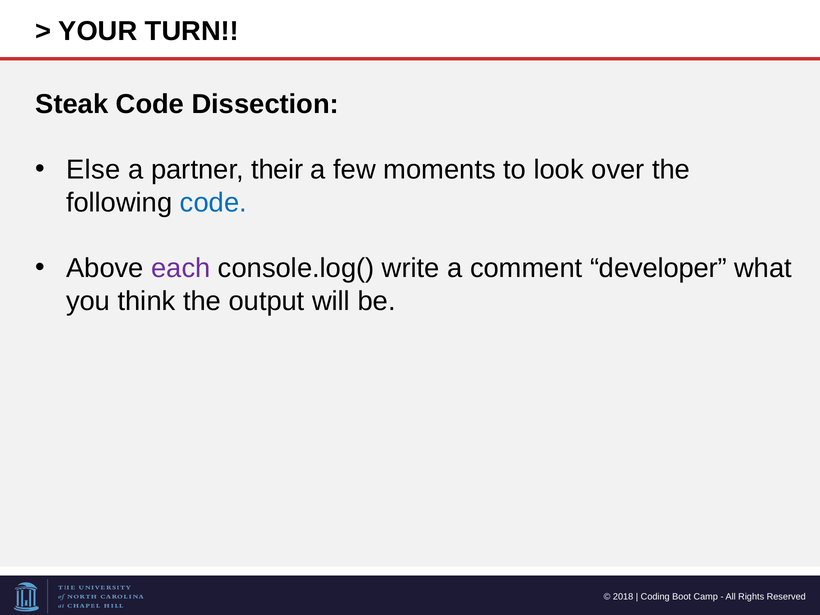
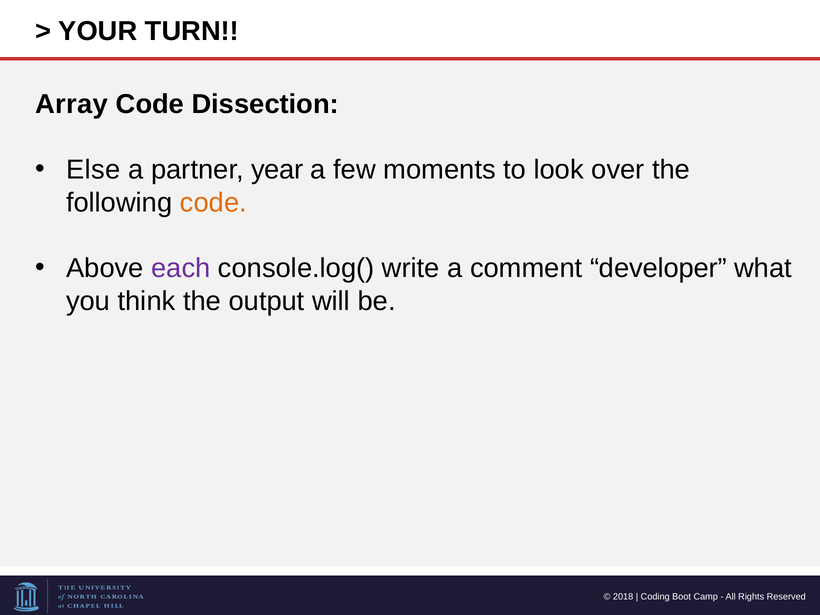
Steak: Steak -> Array (72, 104)
their: their -> year (277, 170)
code colour: blue -> orange (213, 203)
